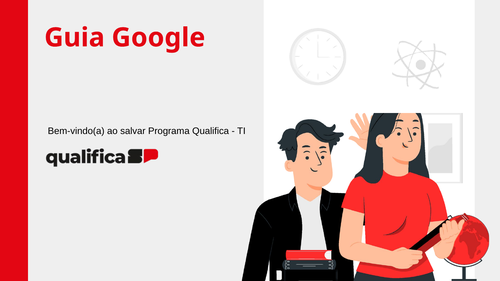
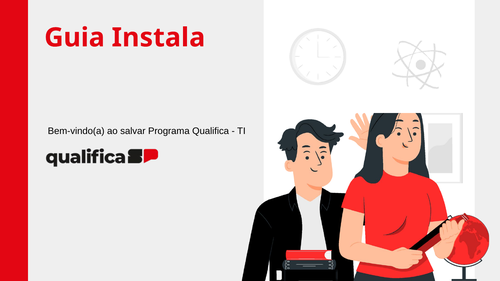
Google: Google -> Instala (158, 38)
